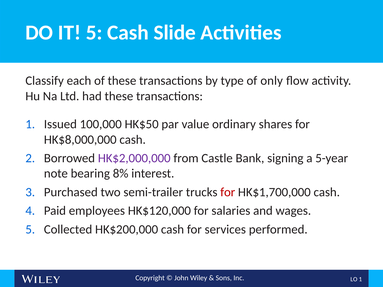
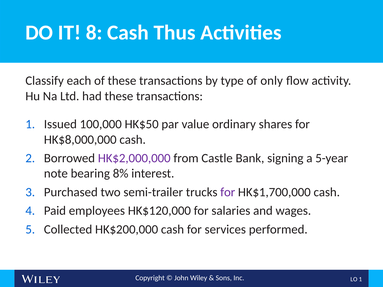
IT 5: 5 -> 8 (94, 33)
Slide: Slide -> Thus (175, 33)
for colour: red -> purple (228, 192)
